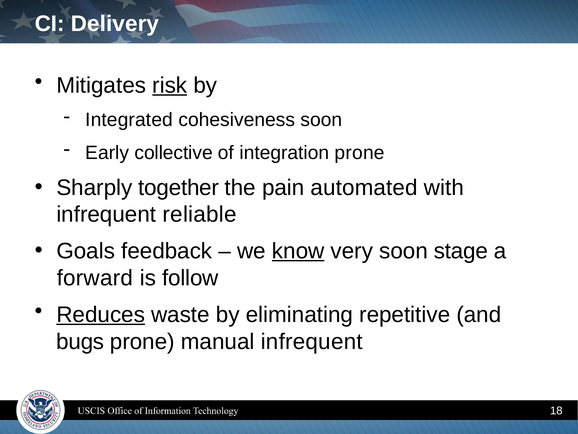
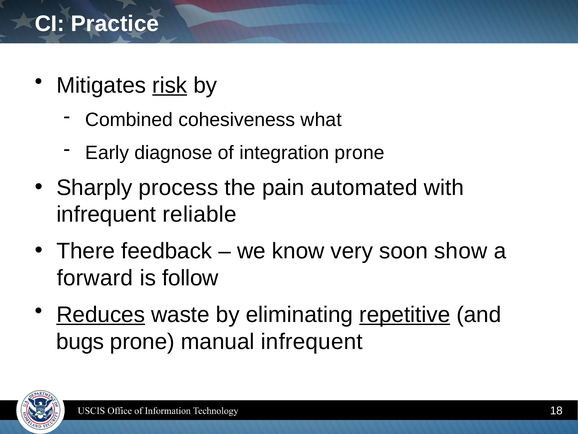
Delivery: Delivery -> Practice (115, 24)
Integrated: Integrated -> Combined (129, 120)
cohesiveness soon: soon -> what (321, 120)
collective: collective -> diagnose (174, 153)
together: together -> process (178, 187)
Goals: Goals -> There (86, 251)
know underline: present -> none (298, 251)
stage: stage -> show (461, 251)
repetitive underline: none -> present (405, 314)
